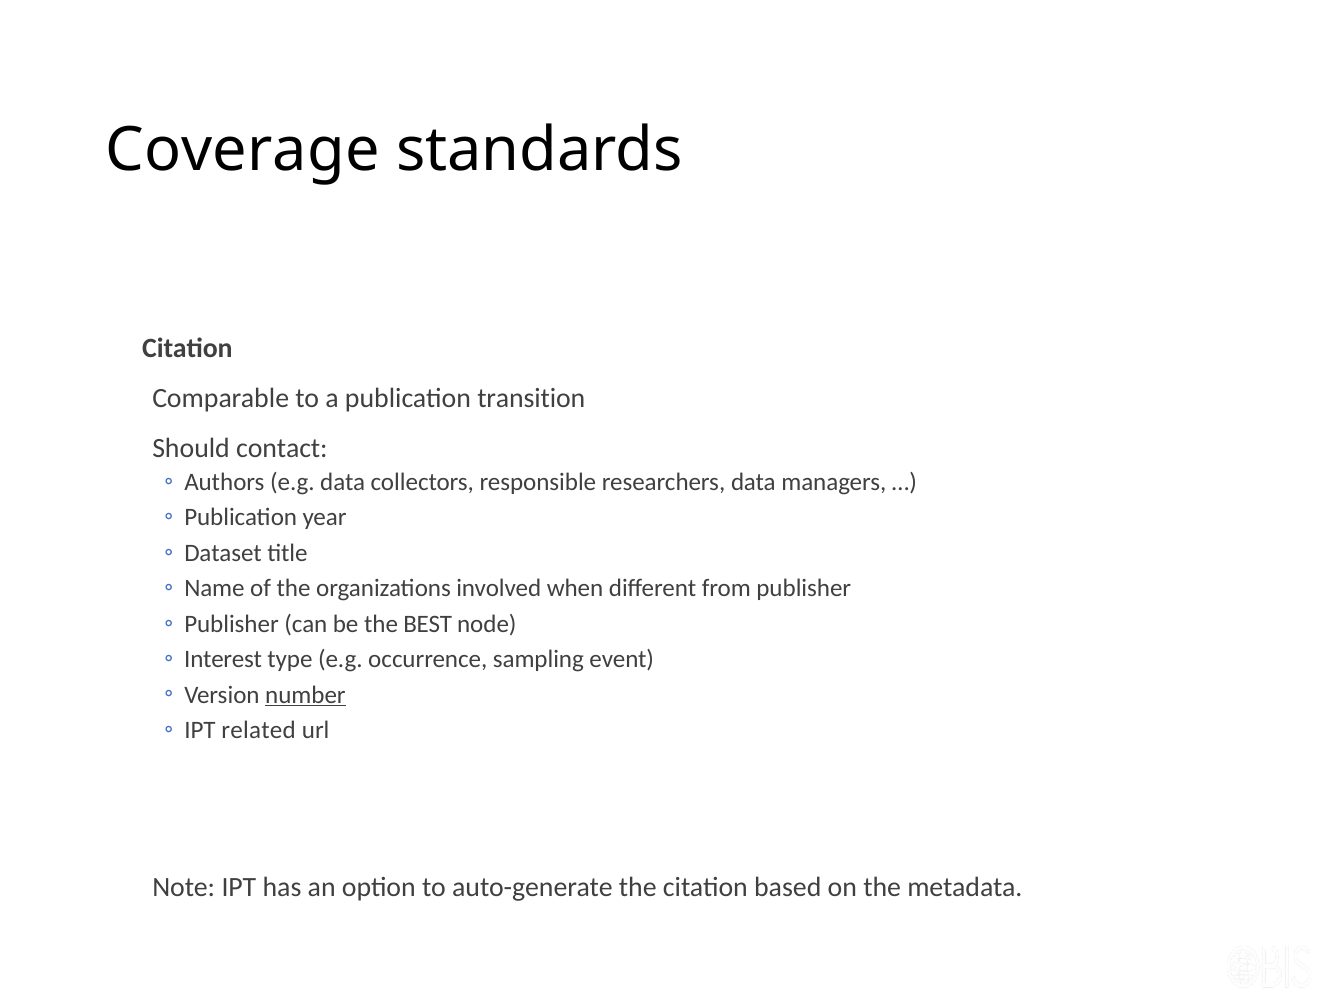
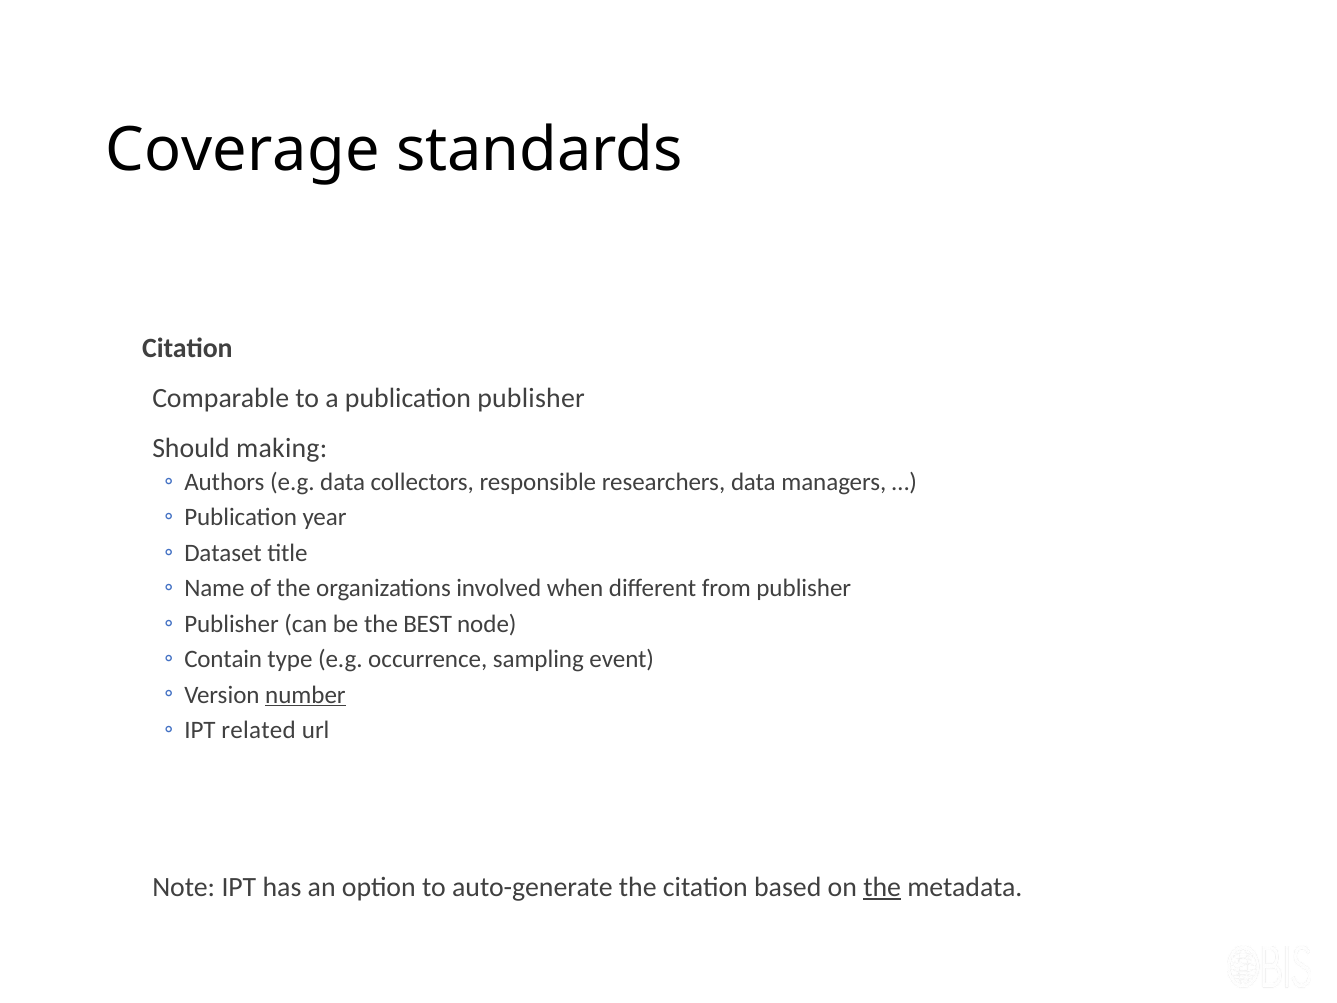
publication transition: transition -> publisher (531, 398)
contact: contact -> making (282, 448)
Interest: Interest -> Contain (223, 659)
the underline: none -> present (882, 887)
